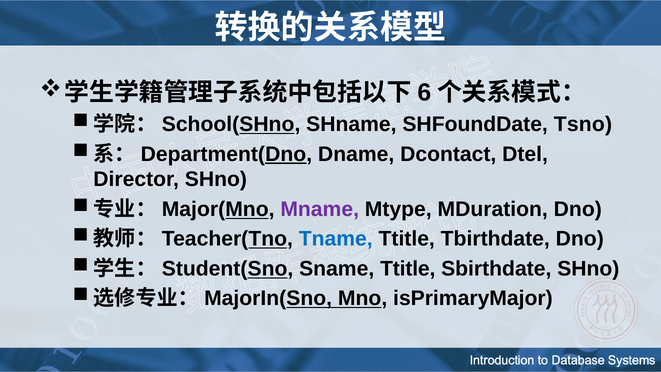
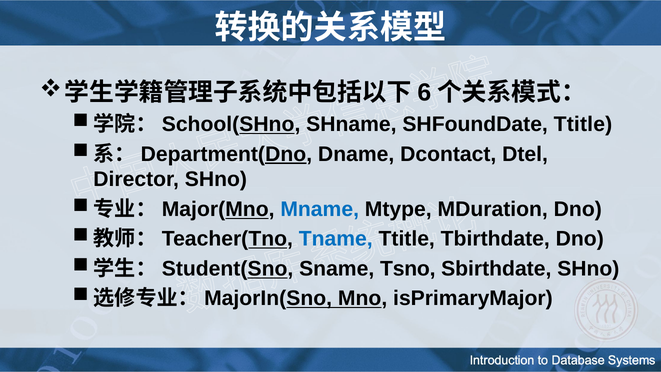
SHFoundDate Tsno: Tsno -> Ttitle (583, 124)
Mname colour: purple -> blue (320, 209)
Sname Ttitle: Ttitle -> Tsno (408, 268)
